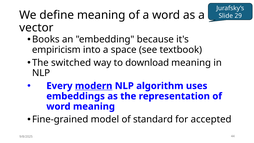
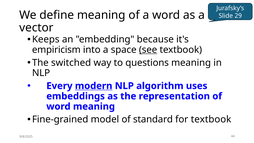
Books: Books -> Keeps (46, 39)
see underline: none -> present (148, 50)
download: download -> questions (147, 63)
for accepted: accepted -> textbook (211, 119)
